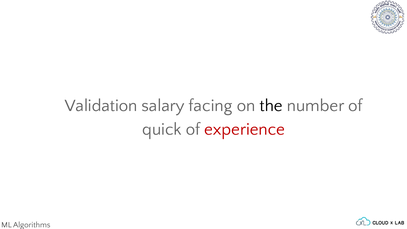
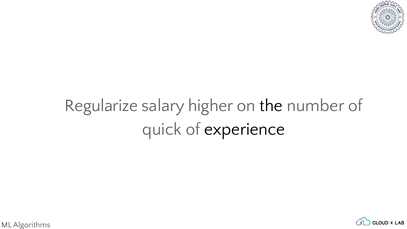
Validation: Validation -> Regularize (101, 105)
facing: facing -> higher (211, 105)
experience colour: red -> black (245, 129)
